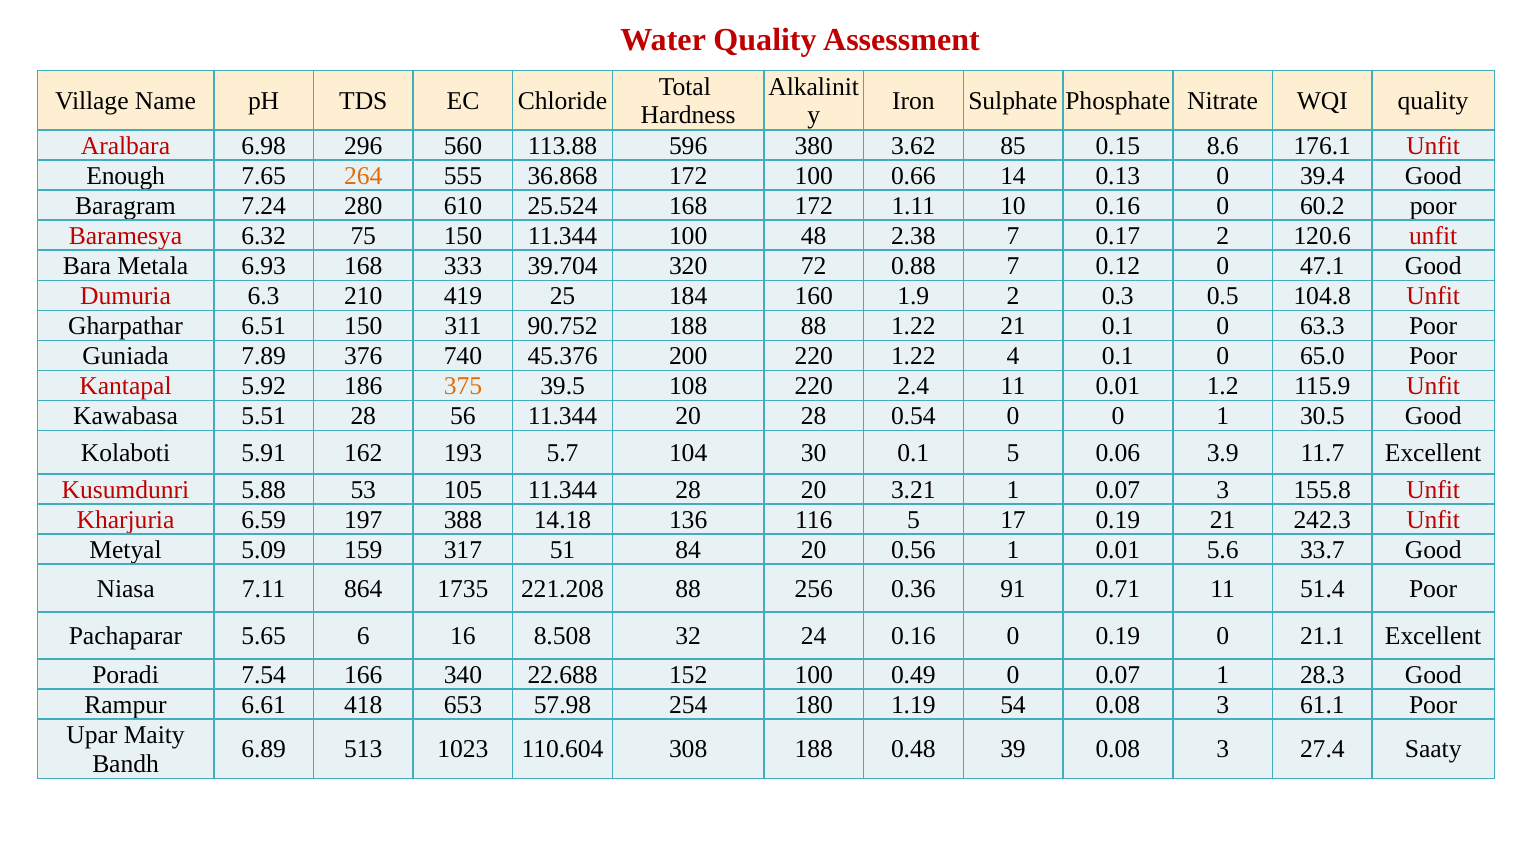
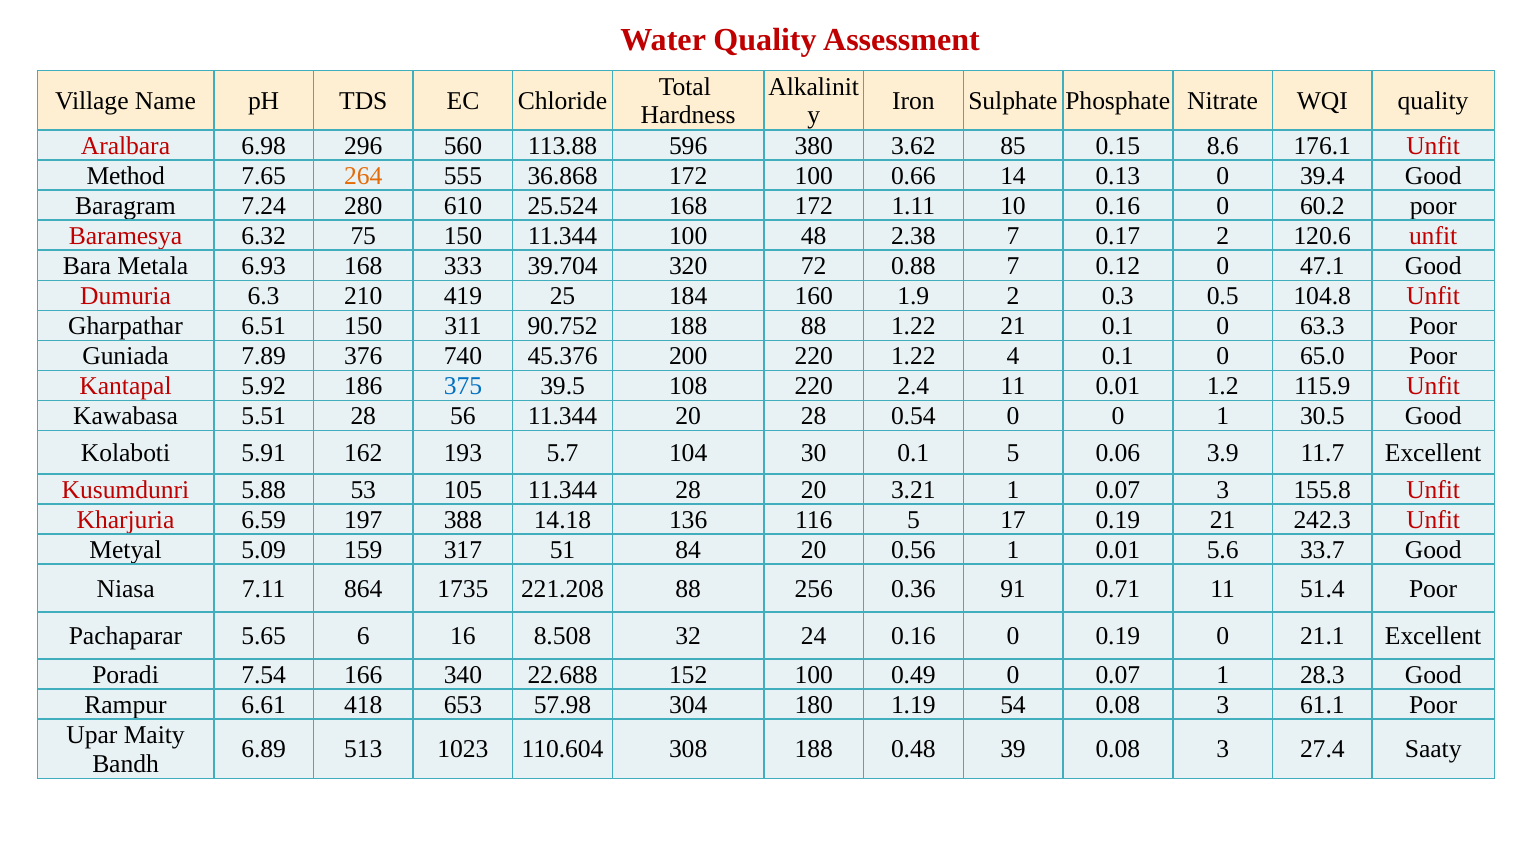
Enough: Enough -> Method (126, 176)
375 colour: orange -> blue (463, 386)
254: 254 -> 304 (688, 705)
